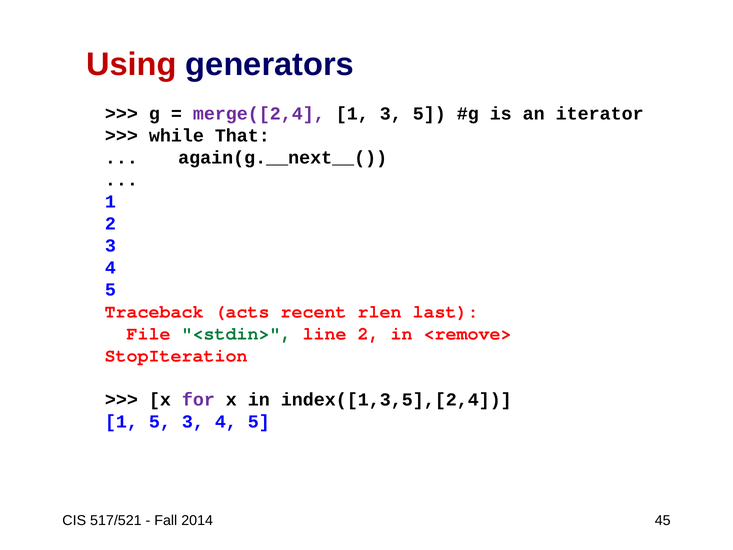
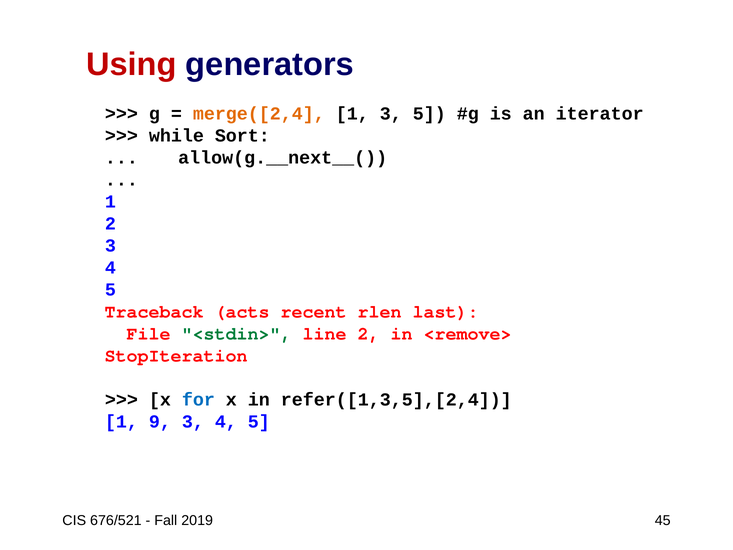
merge([2,4 colour: purple -> orange (259, 114)
That: That -> Sort (242, 136)
again(g.__next__(: again(g.__next__( -> allow(g.__next__( (283, 158)
for colour: purple -> blue (198, 399)
index([1,3,5],[2,4: index([1,3,5],[2,4 -> refer([1,3,5],[2,4 (396, 399)
1 5: 5 -> 9 (160, 421)
517/521: 517/521 -> 676/521 (116, 520)
2014: 2014 -> 2019 (197, 520)
